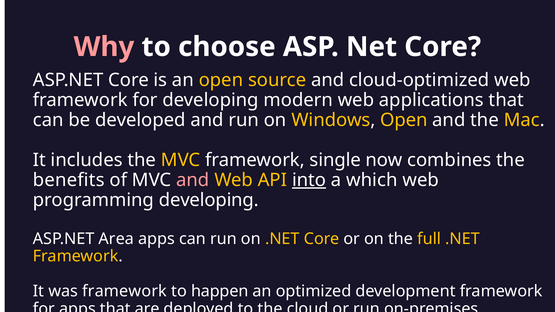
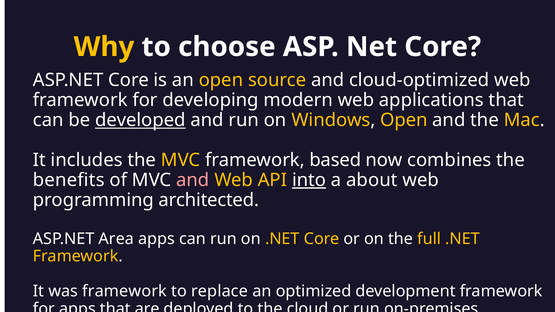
Why colour: pink -> yellow (104, 47)
developed underline: none -> present (140, 120)
single: single -> based (335, 160)
which: which -> about (372, 180)
programming developing: developing -> architected (209, 200)
happen: happen -> replace (220, 291)
